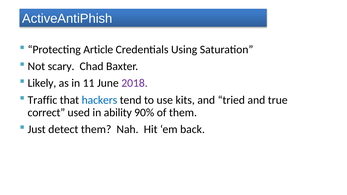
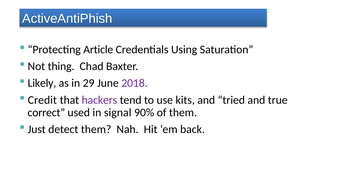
scary: scary -> thing (61, 66)
11: 11 -> 29 (89, 83)
Traffic: Traffic -> Credit (42, 100)
hackers colour: blue -> purple (99, 100)
ability: ability -> signal (118, 113)
